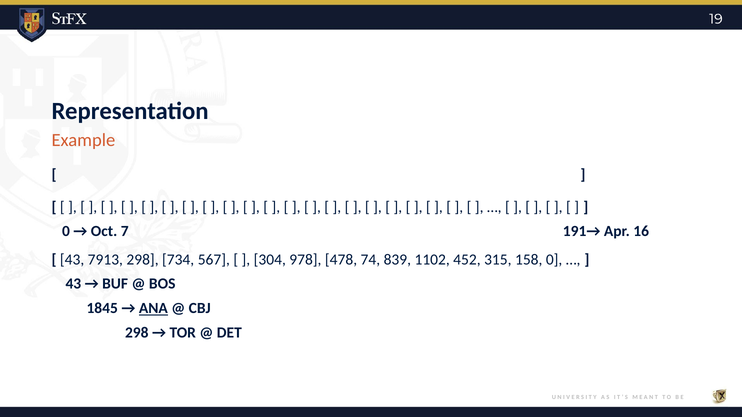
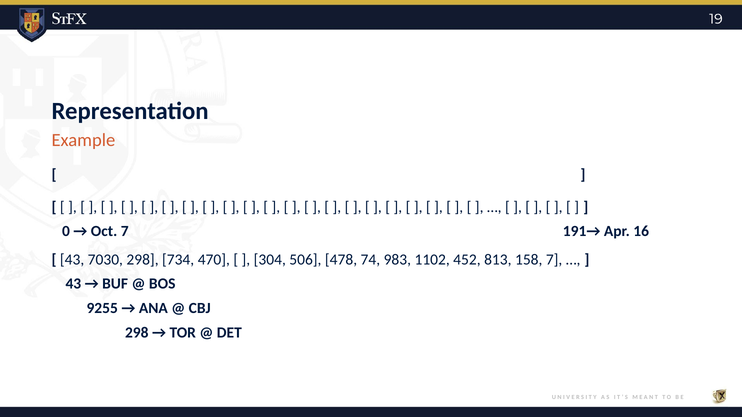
7913: 7913 -> 7030 (105, 260)
567: 567 -> 470 (214, 260)
978: 978 -> 506 (305, 260)
839: 839 -> 983 (397, 260)
315: 315 -> 813 (498, 260)
158 0: 0 -> 7 (554, 260)
1845: 1845 -> 9255 (102, 309)
ANA underline: present -> none (153, 309)
